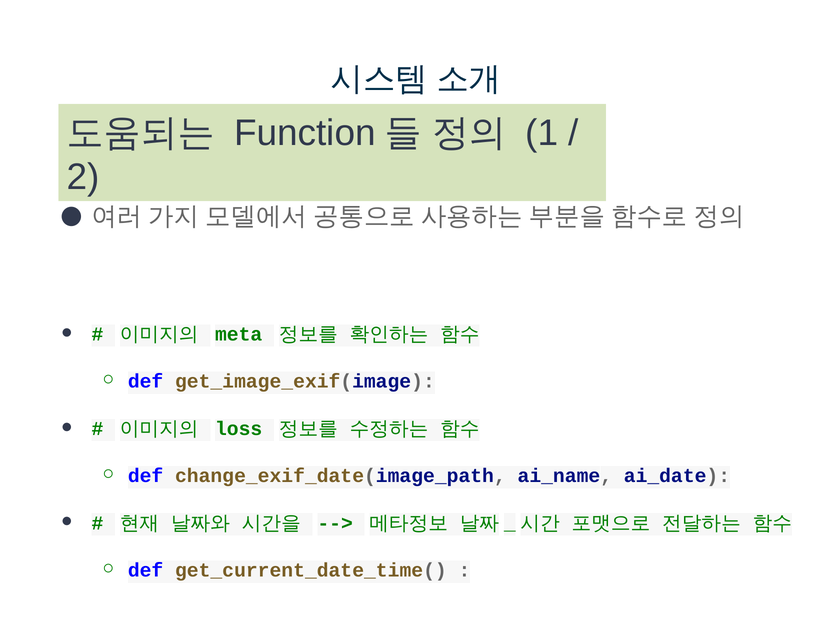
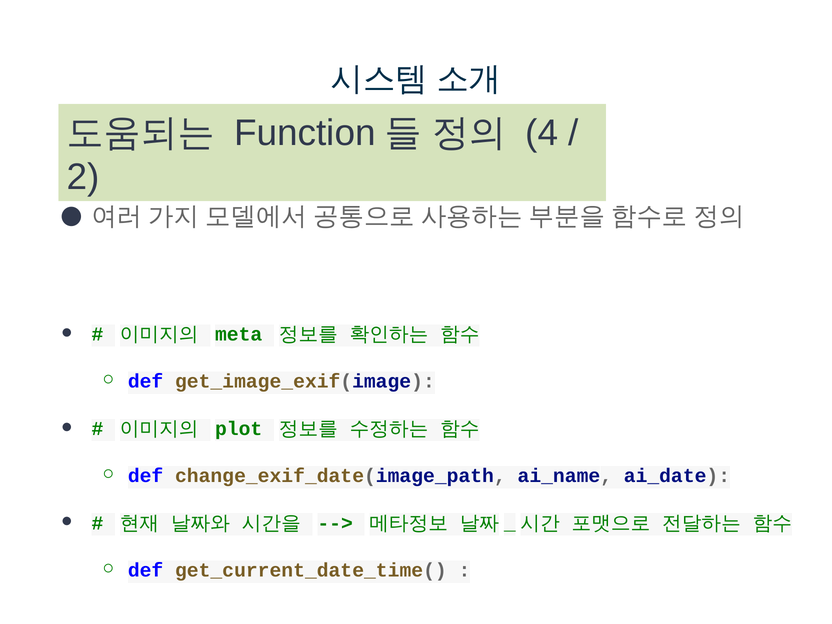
1: 1 -> 4 (542, 133)
loss: loss -> plot (239, 429)
